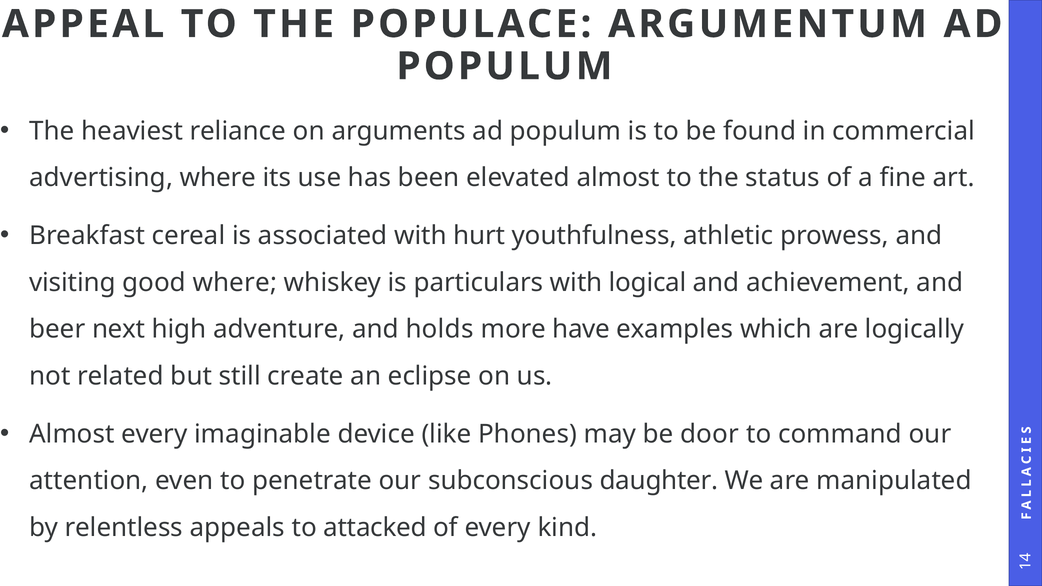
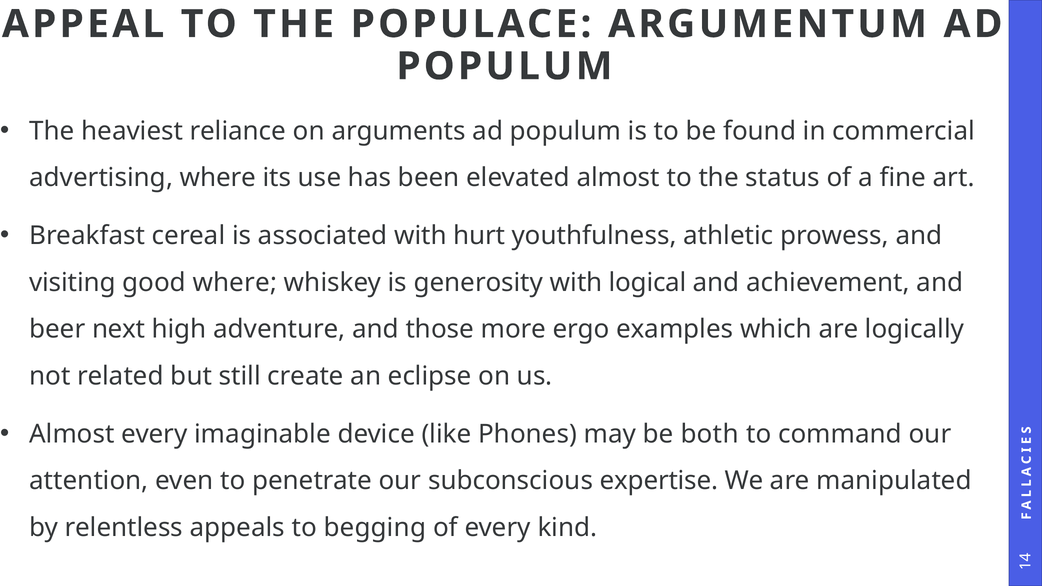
particulars: particulars -> generosity (478, 283)
holds: holds -> those (440, 329)
have: have -> ergo (581, 329)
door: door -> both (710, 434)
daughter: daughter -> expertise (659, 481)
attacked: attacked -> begging (375, 528)
